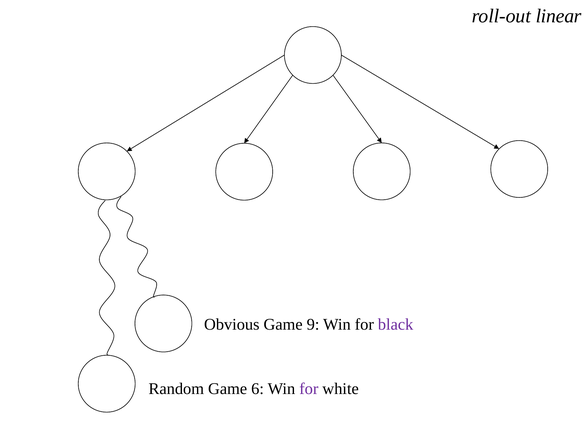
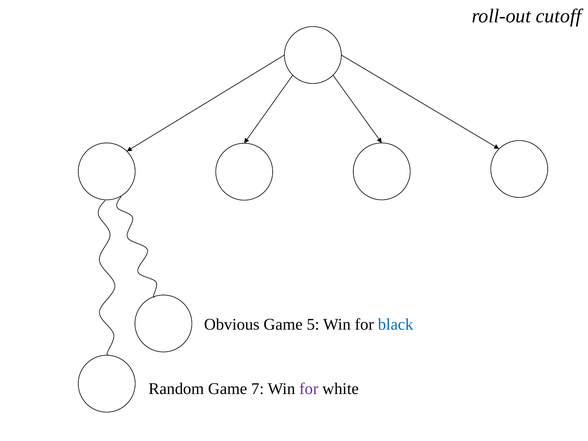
linear: linear -> cutoff (558, 16)
9: 9 -> 5 (313, 324)
black colour: purple -> blue (396, 324)
6: 6 -> 7 (258, 389)
